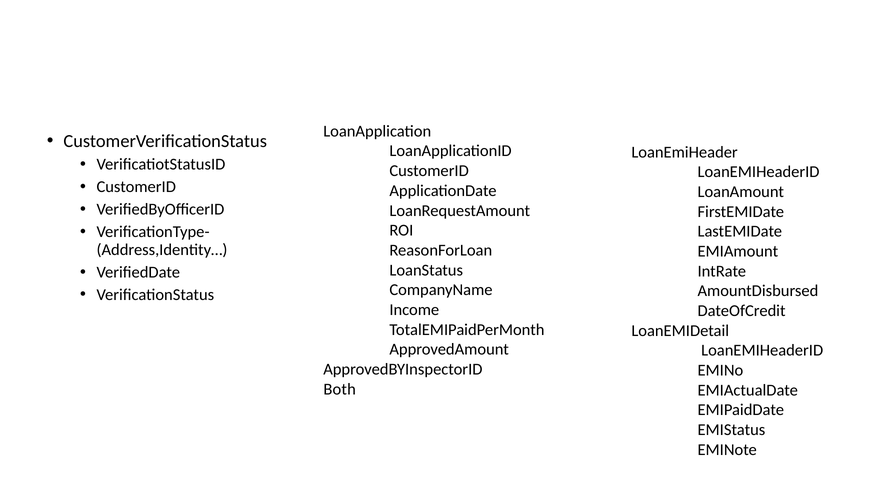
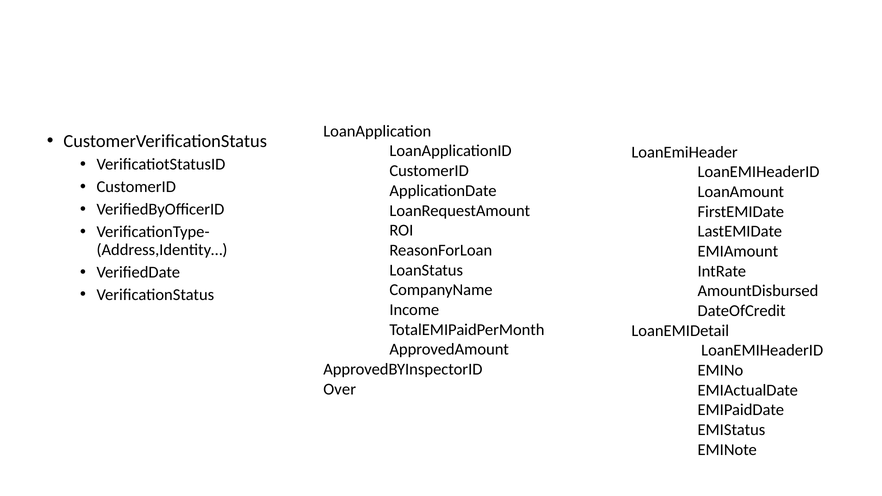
Both: Both -> Over (340, 389)
